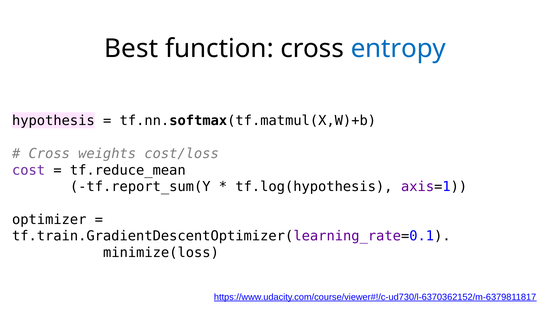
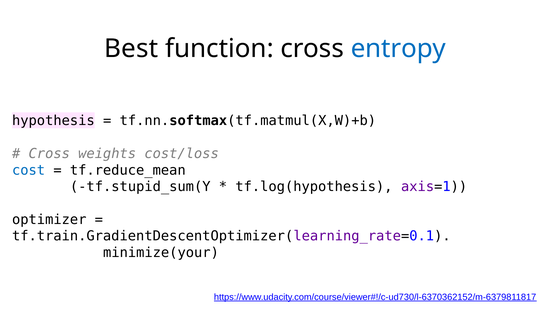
cost colour: purple -> blue (29, 170)
tf.report_sum(Y: tf.report_sum(Y -> tf.stupid_sum(Y (140, 187)
minimize(loss: minimize(loss -> minimize(your (161, 253)
